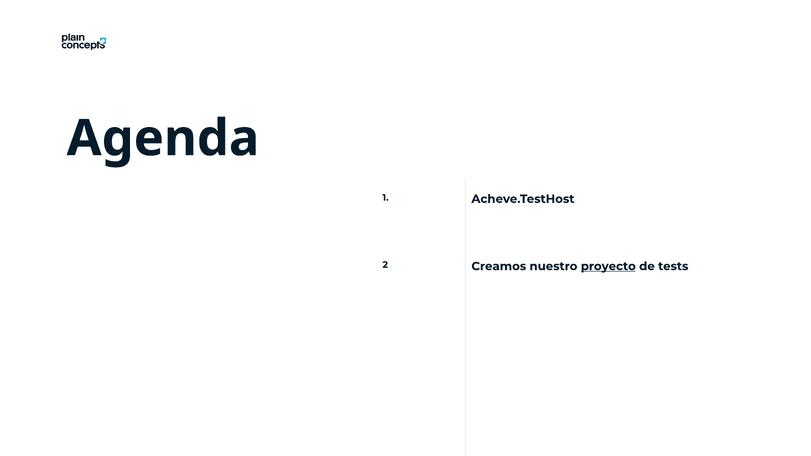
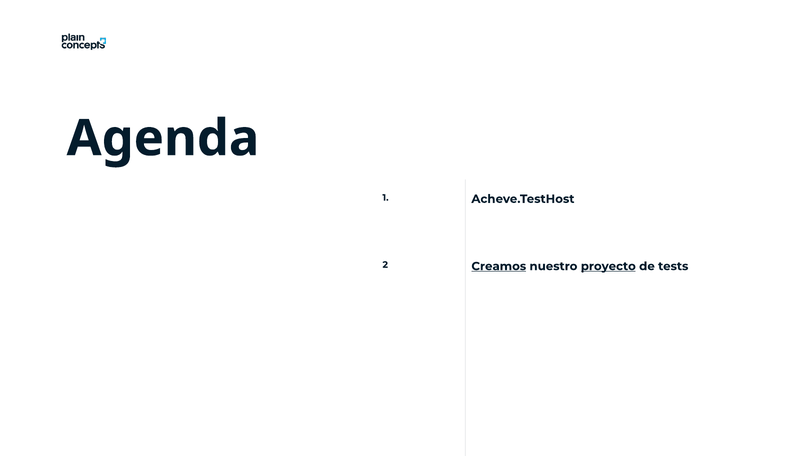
Creamos underline: none -> present (499, 266)
